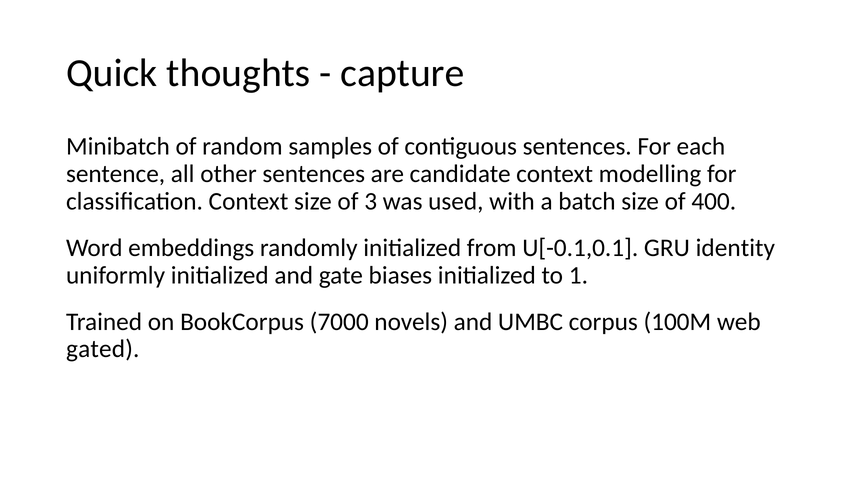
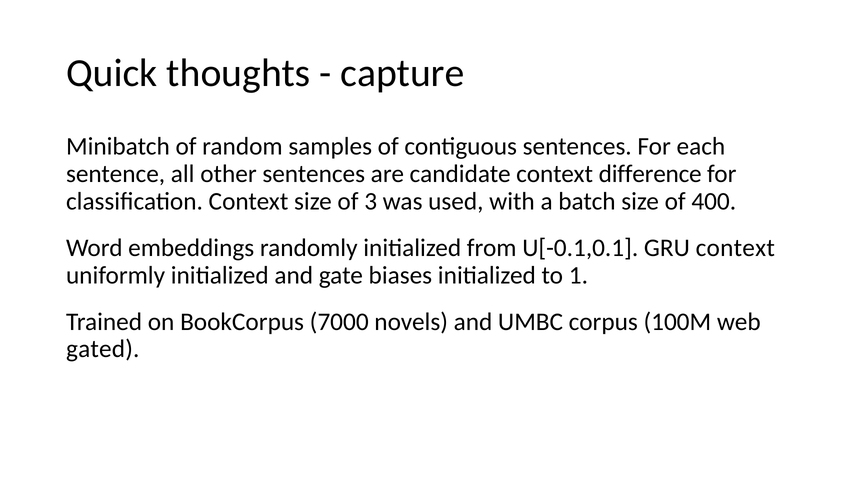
modelling: modelling -> difference (650, 174)
GRU identity: identity -> context (735, 248)
